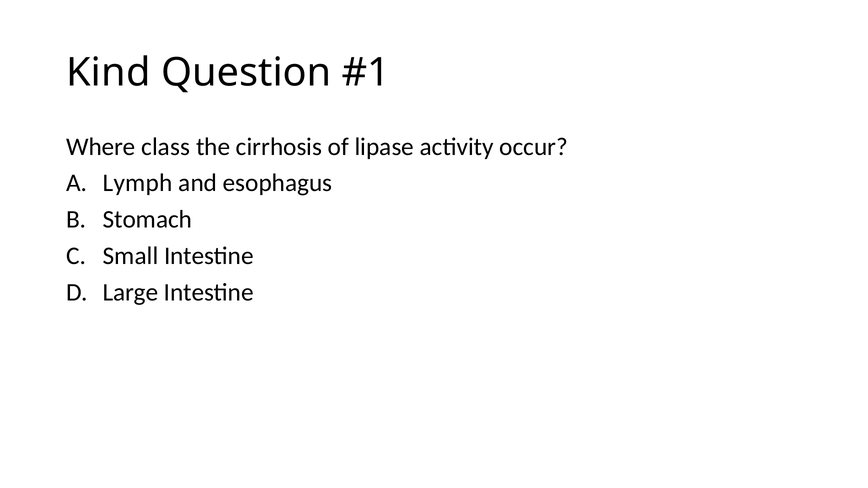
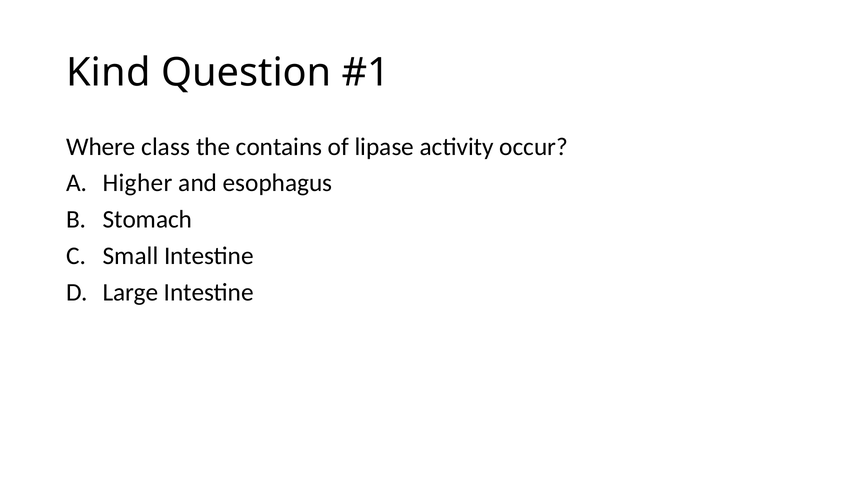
cirrhosis: cirrhosis -> contains (279, 147)
Lymph: Lymph -> Higher (138, 183)
